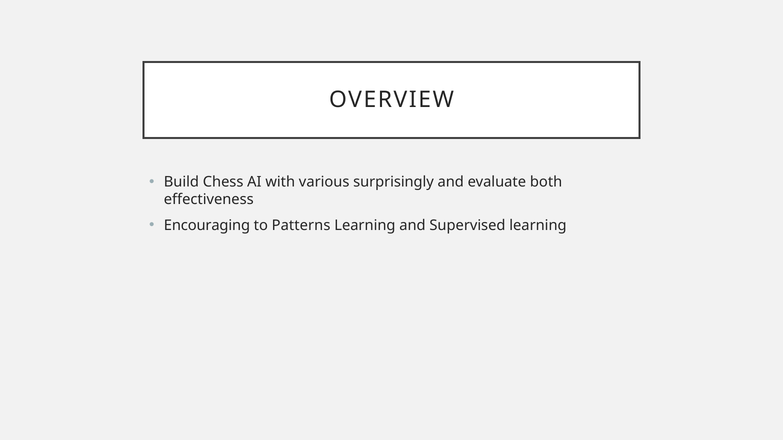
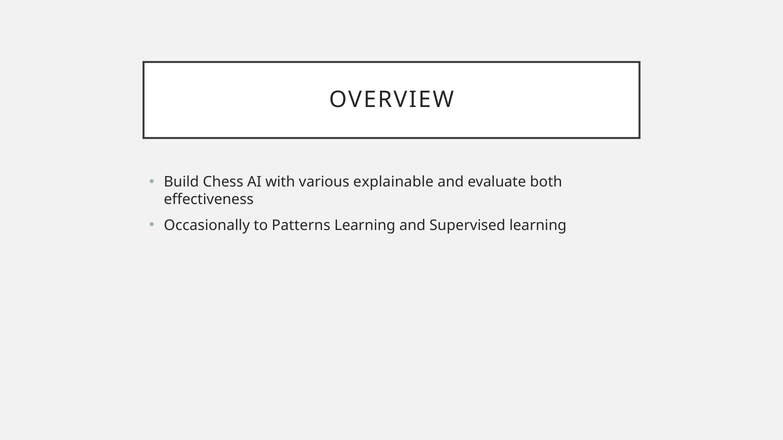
surprisingly: surprisingly -> explainable (393, 182)
Encouraging: Encouraging -> Occasionally (207, 226)
